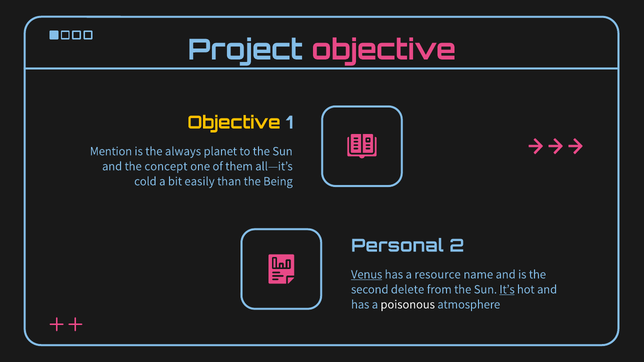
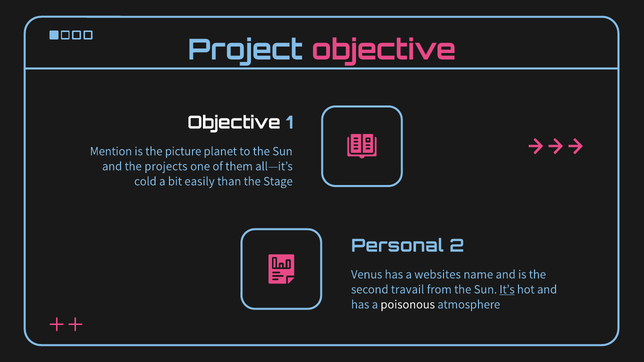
Objective colour: yellow -> white (234, 123)
always: always -> picture (183, 151)
concept: concept -> projects (166, 166)
Being: Being -> Stage (278, 181)
Venus underline: present -> none (367, 274)
resource: resource -> websites (438, 274)
delete: delete -> travail (408, 289)
